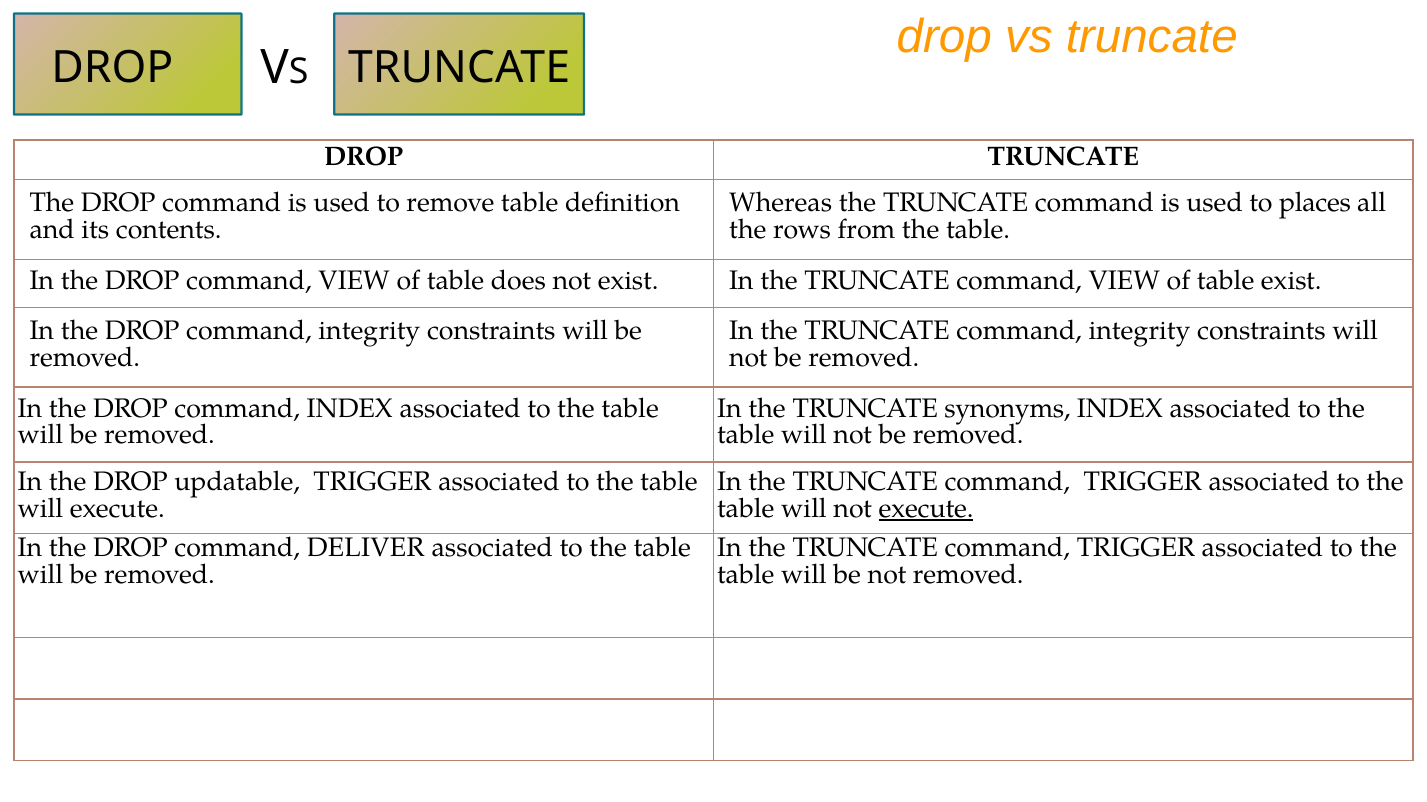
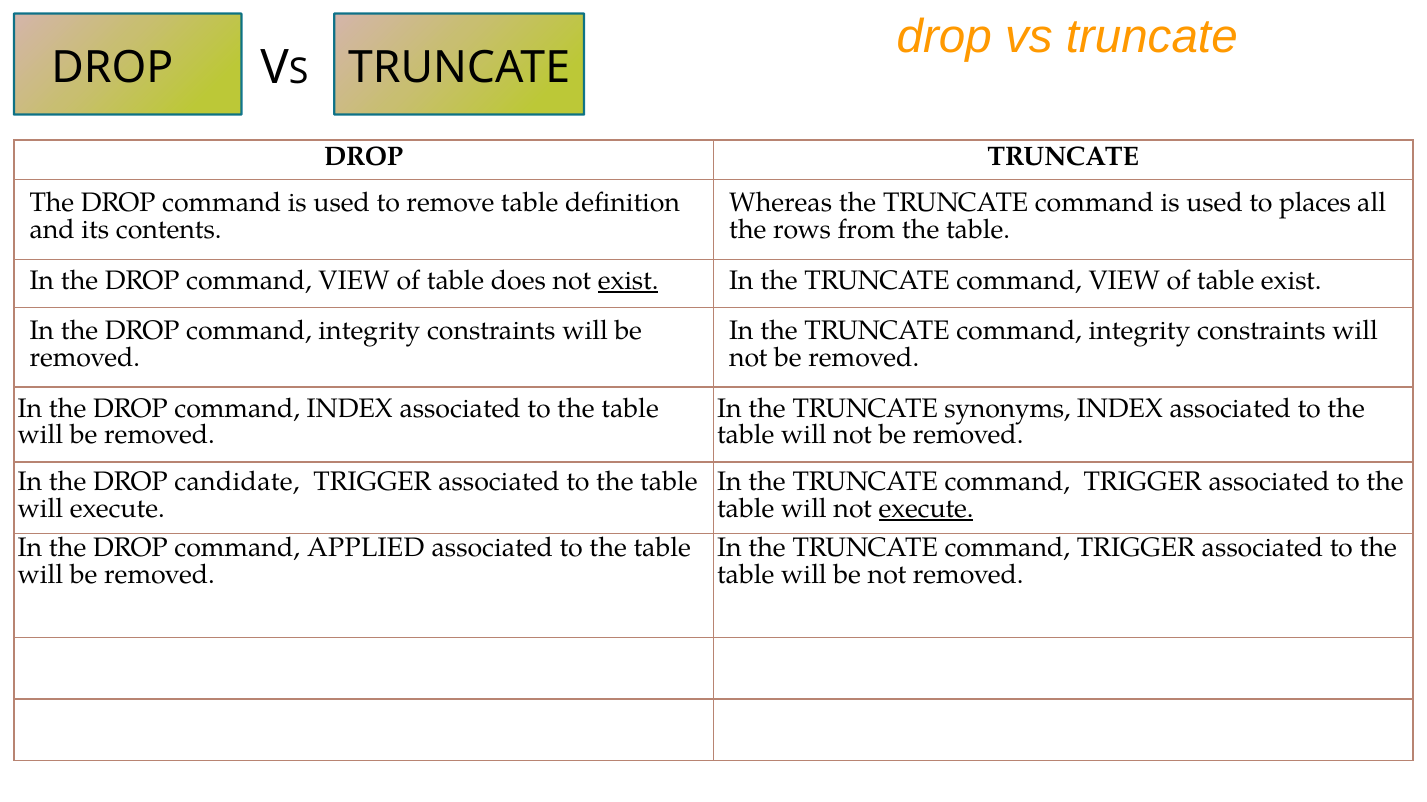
exist underline: none -> present (628, 281)
updatable: updatable -> candidate (237, 482)
DELIVER: DELIVER -> APPLIED (366, 548)
